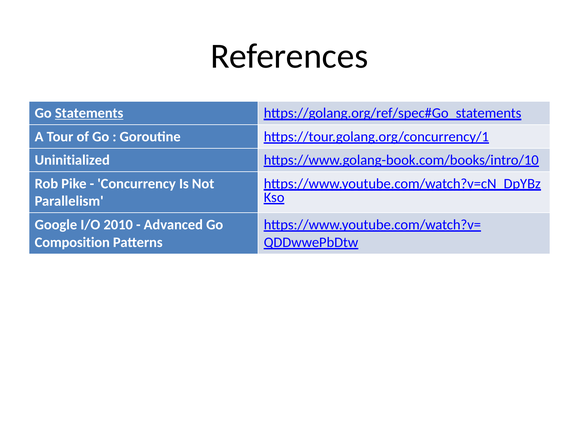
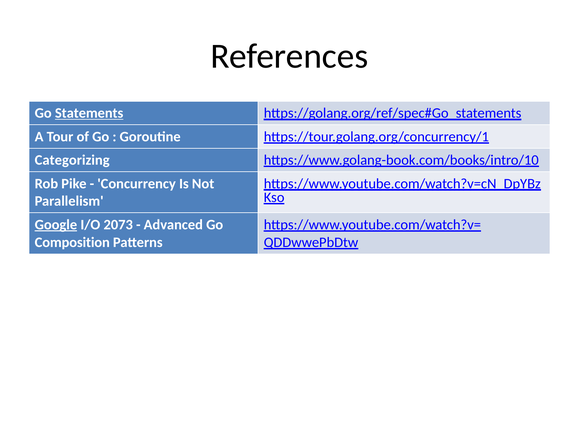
Uninitialized: Uninitialized -> Categorizing (72, 160)
Google underline: none -> present (56, 225)
2010: 2010 -> 2073 (118, 225)
